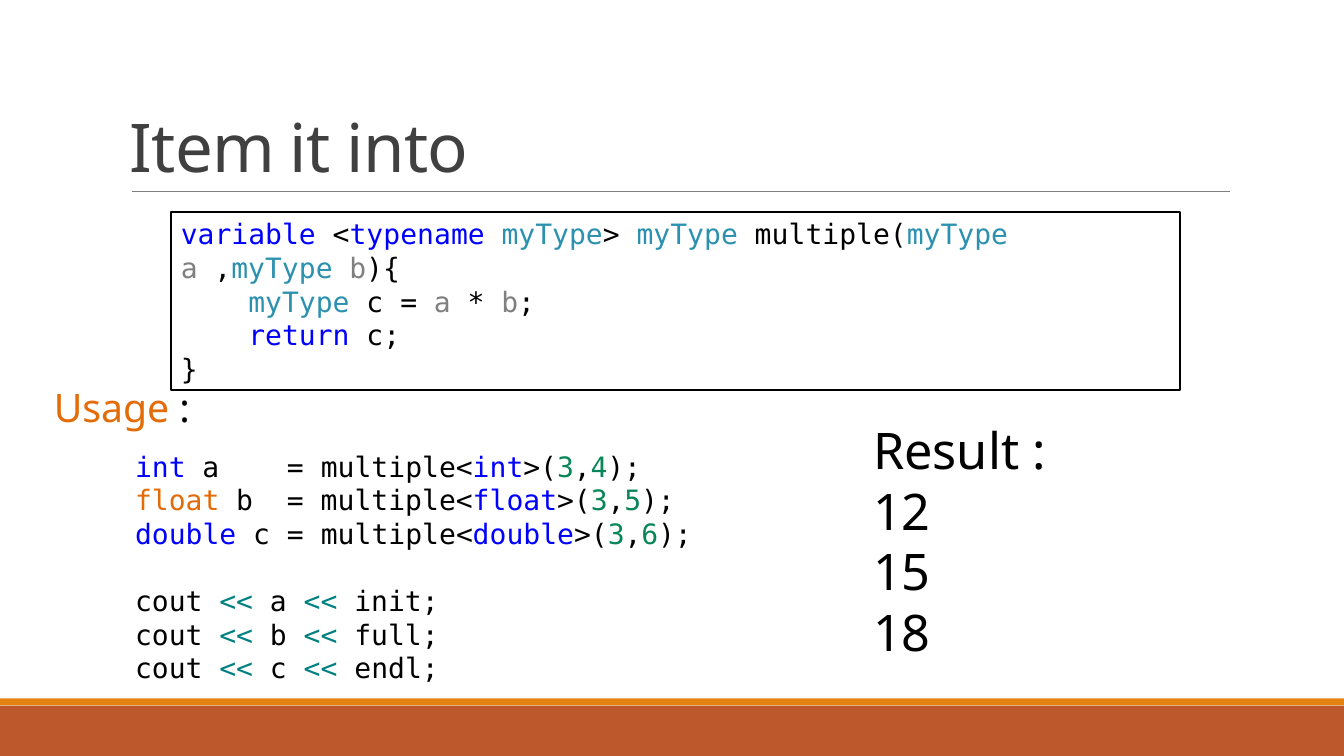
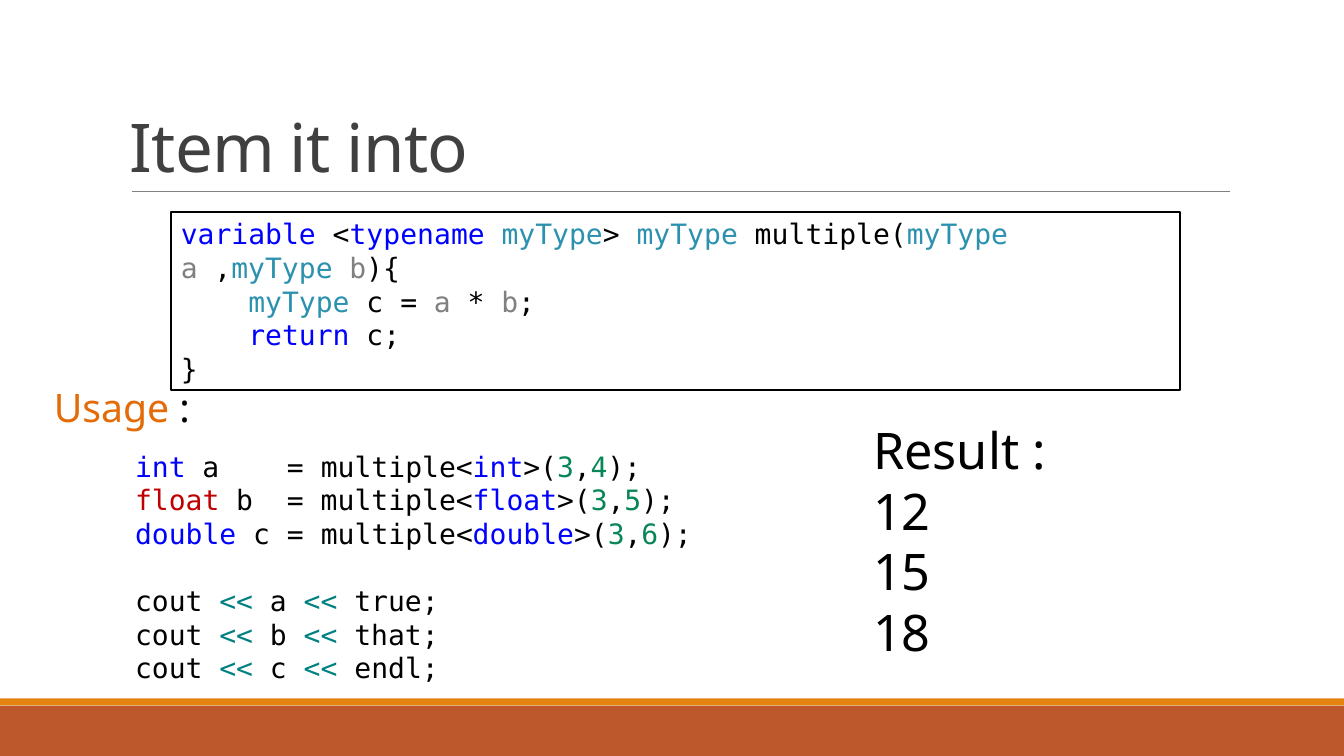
float colour: orange -> red (177, 501)
init: init -> true (397, 602)
full: full -> that (397, 636)
